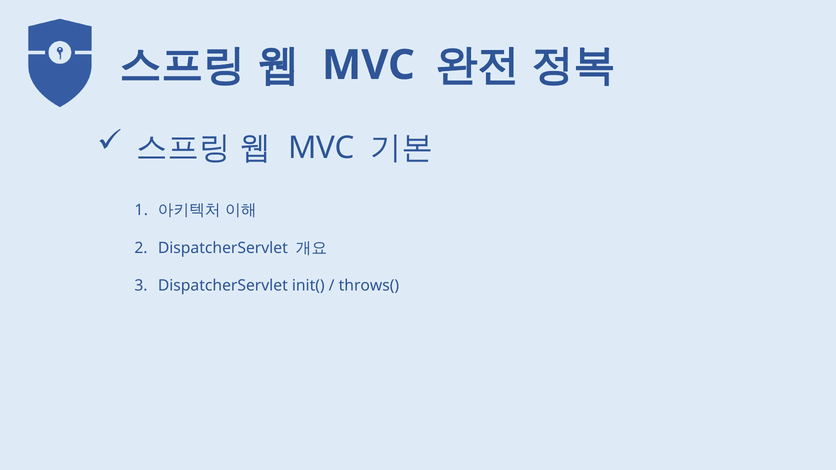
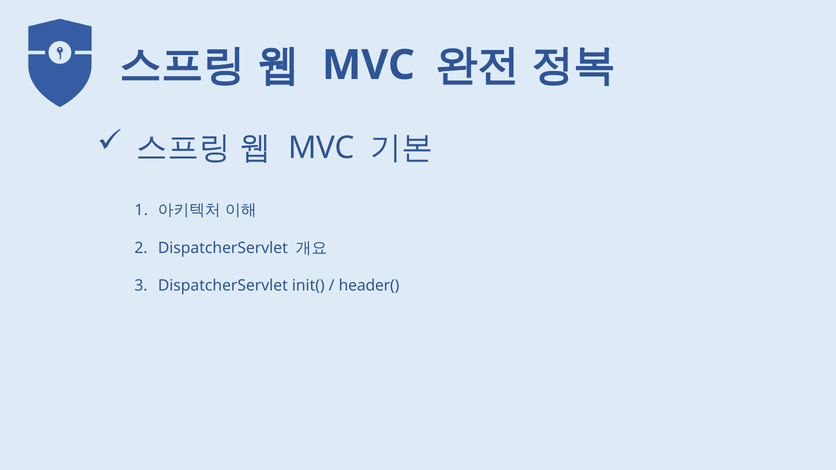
throws(: throws( -> header( (369, 286)
